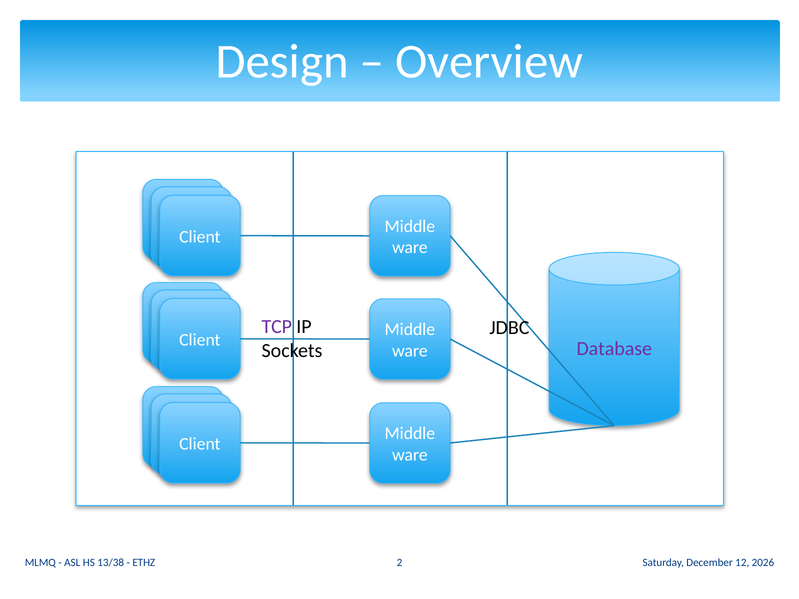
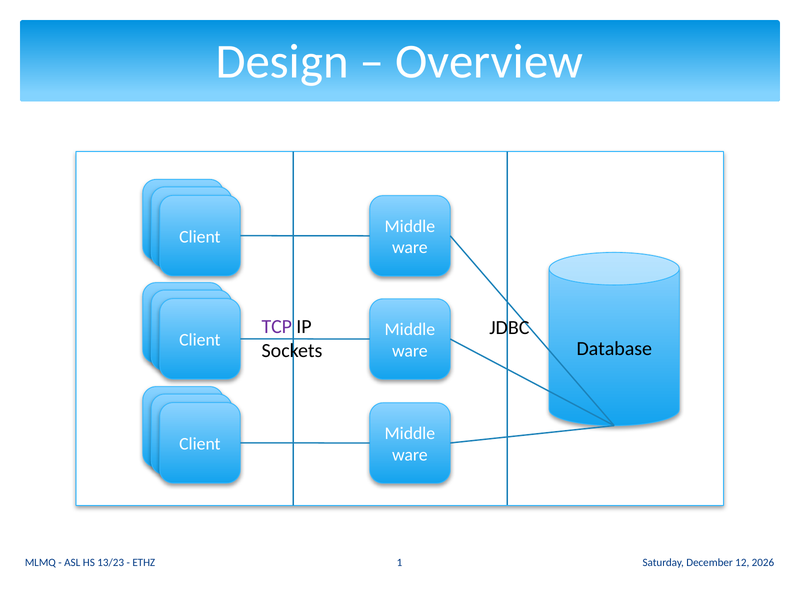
Database colour: purple -> black (614, 349)
13/38: 13/38 -> 13/23 (111, 563)
2: 2 -> 1 (399, 563)
